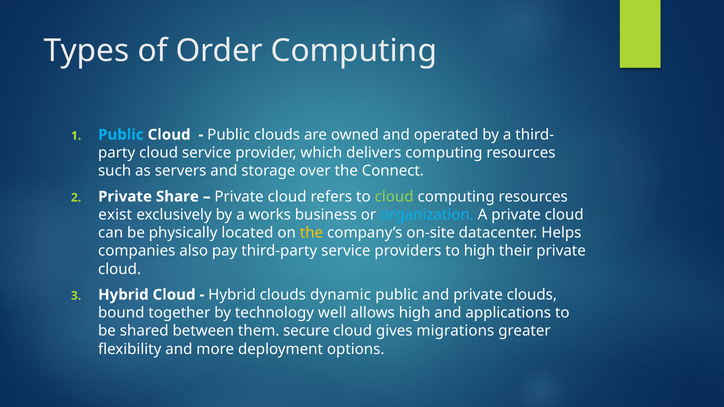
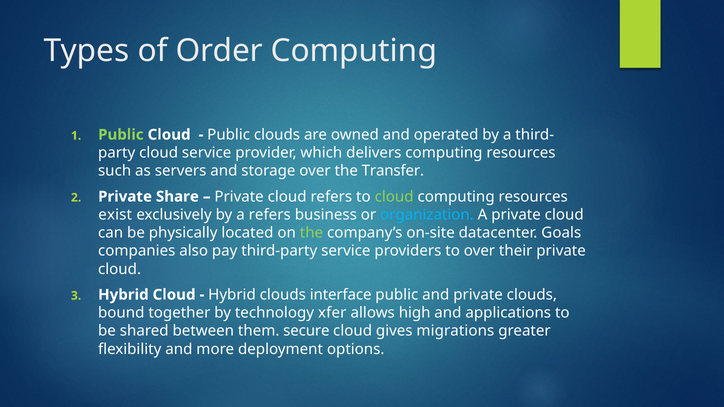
Public colour: light blue -> light green (121, 135)
Connect: Connect -> Transfer (393, 171)
a works: works -> refers (270, 215)
the colour: yellow -> light green (311, 233)
Helps: Helps -> Goals (561, 233)
to high: high -> over (479, 251)
dynamic: dynamic -> interface (341, 295)
well: well -> xfer (332, 313)
